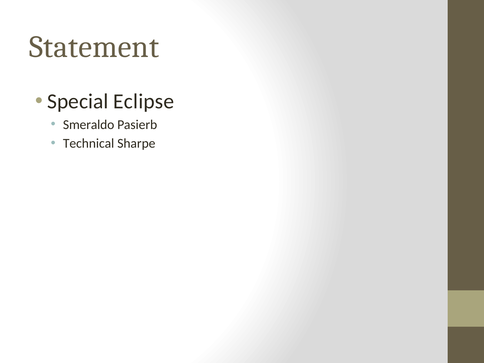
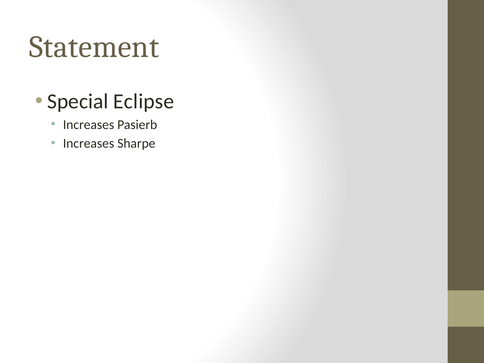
Smeraldo: Smeraldo -> Increases (89, 125)
Technical: Technical -> Increases (89, 143)
